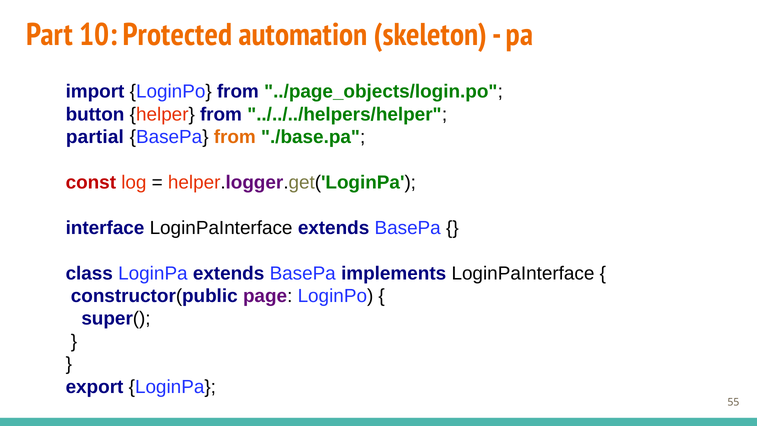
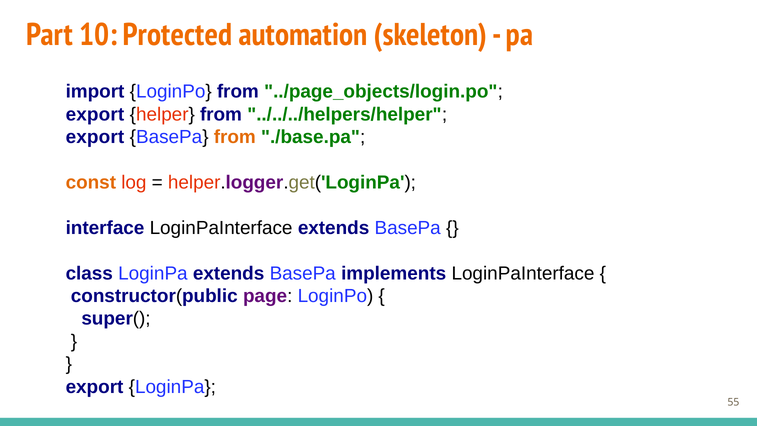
button: button -> export (95, 114)
partial: partial -> export (95, 137)
const colour: red -> orange (91, 182)
